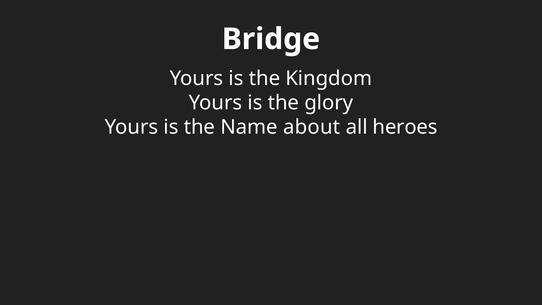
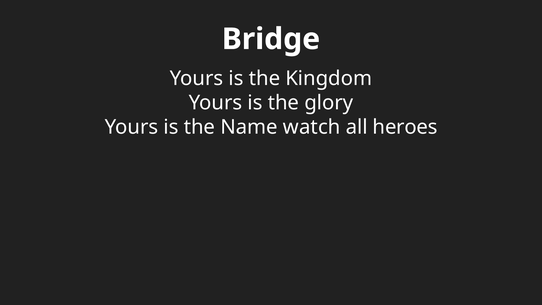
about: about -> watch (312, 127)
